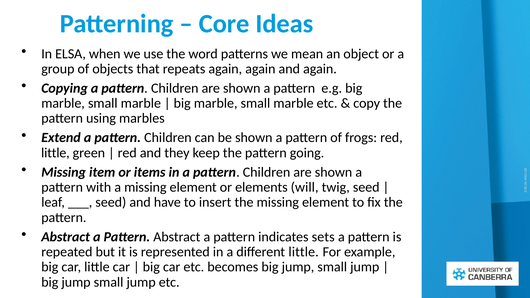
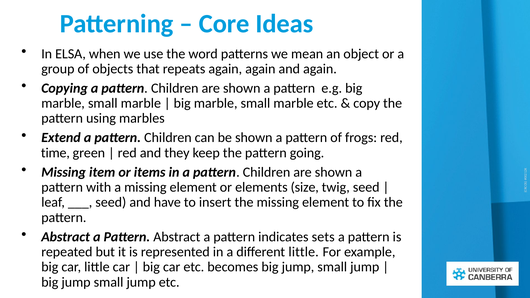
little: little -> time (55, 153)
will: will -> size (305, 187)
